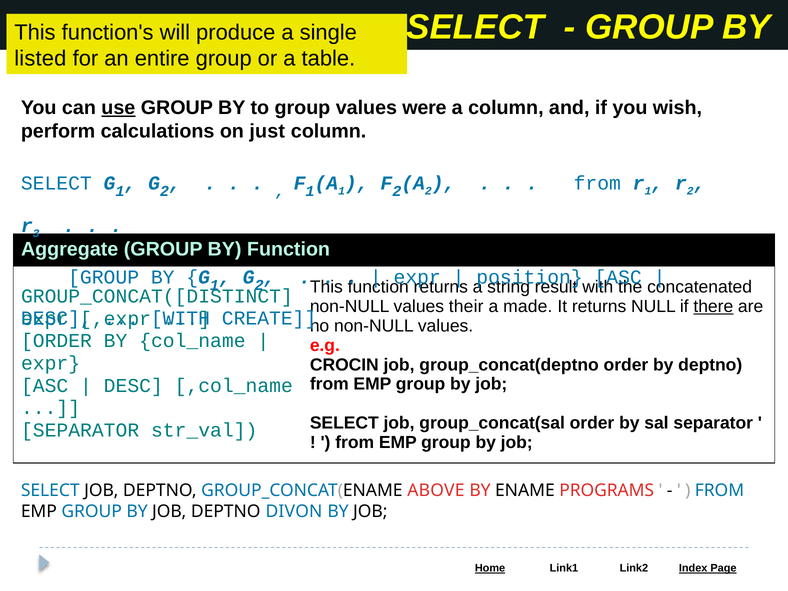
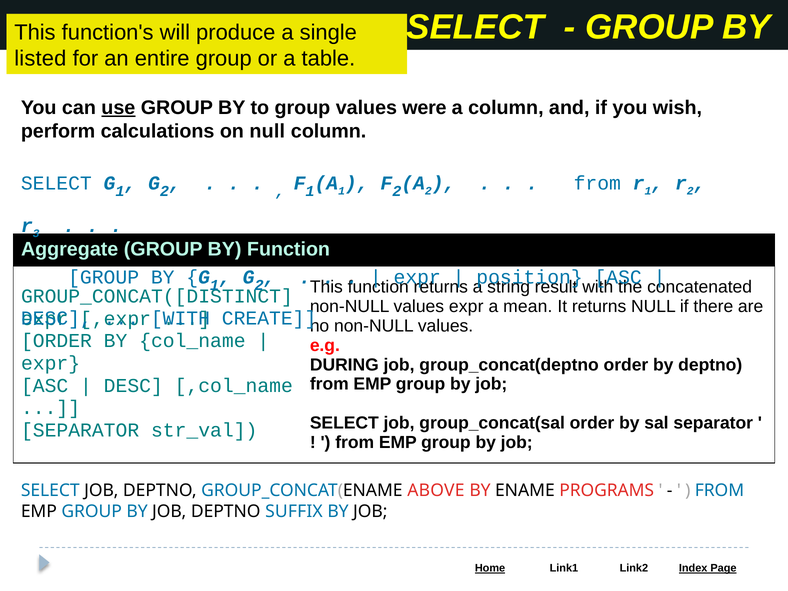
on just: just -> null (267, 131)
values their: their -> expr (466, 306)
made: made -> mean (528, 306)
there underline: present -> none (713, 306)
CROCIN: CROCIN -> DURING (344, 365)
DIVON: DIVON -> SUFFIX (294, 511)
